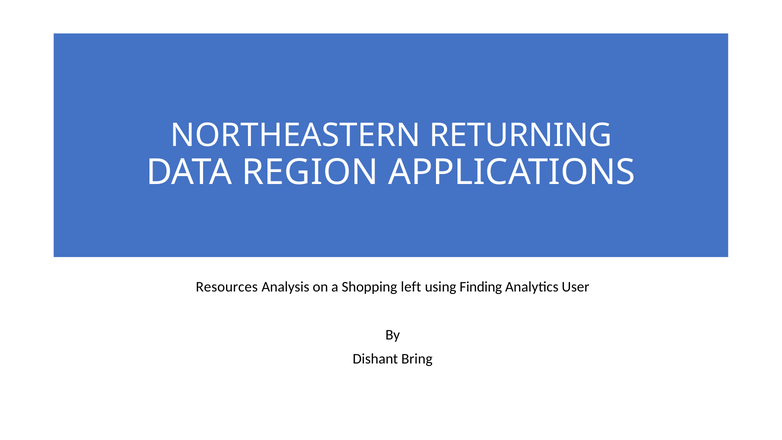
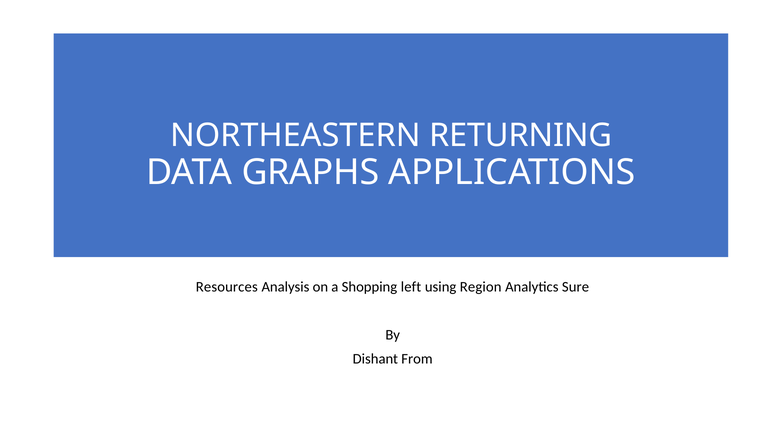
REGION: REGION -> GRAPHS (310, 173)
Finding: Finding -> Region (481, 287)
User: User -> Sure (576, 287)
Bring: Bring -> From (417, 359)
